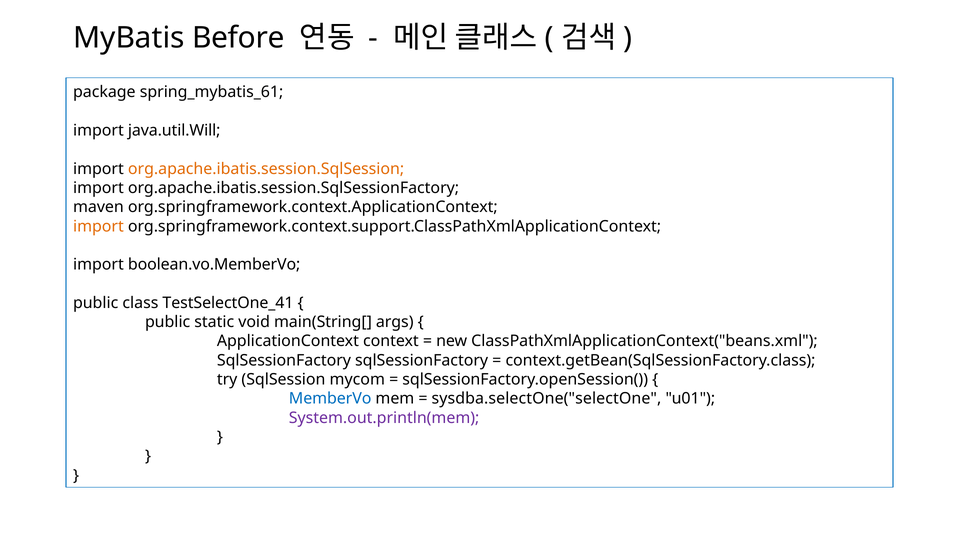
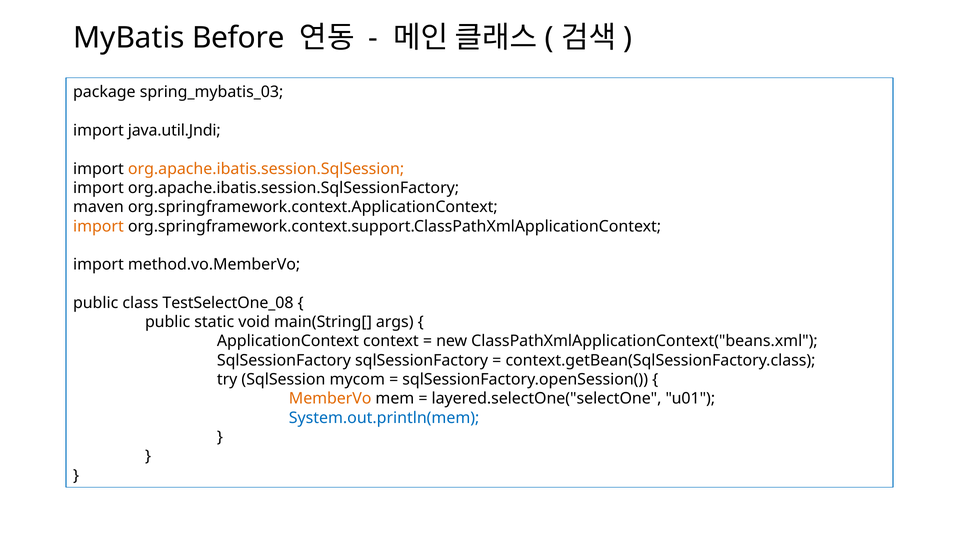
spring_mybatis_61: spring_mybatis_61 -> spring_mybatis_03 (212, 92)
java.util.Will: java.util.Will -> java.util.Jndi (174, 131)
boolean.vo.MemberVo: boolean.vo.MemberVo -> method.vo.MemberVo (214, 265)
TestSelectOne_41: TestSelectOne_41 -> TestSelectOne_08 (228, 303)
MemberVo colour: blue -> orange (330, 399)
sysdba.selectOne("selectOne: sysdba.selectOne("selectOne -> layered.selectOne("selectOne (547, 399)
System.out.println(mem colour: purple -> blue (384, 418)
